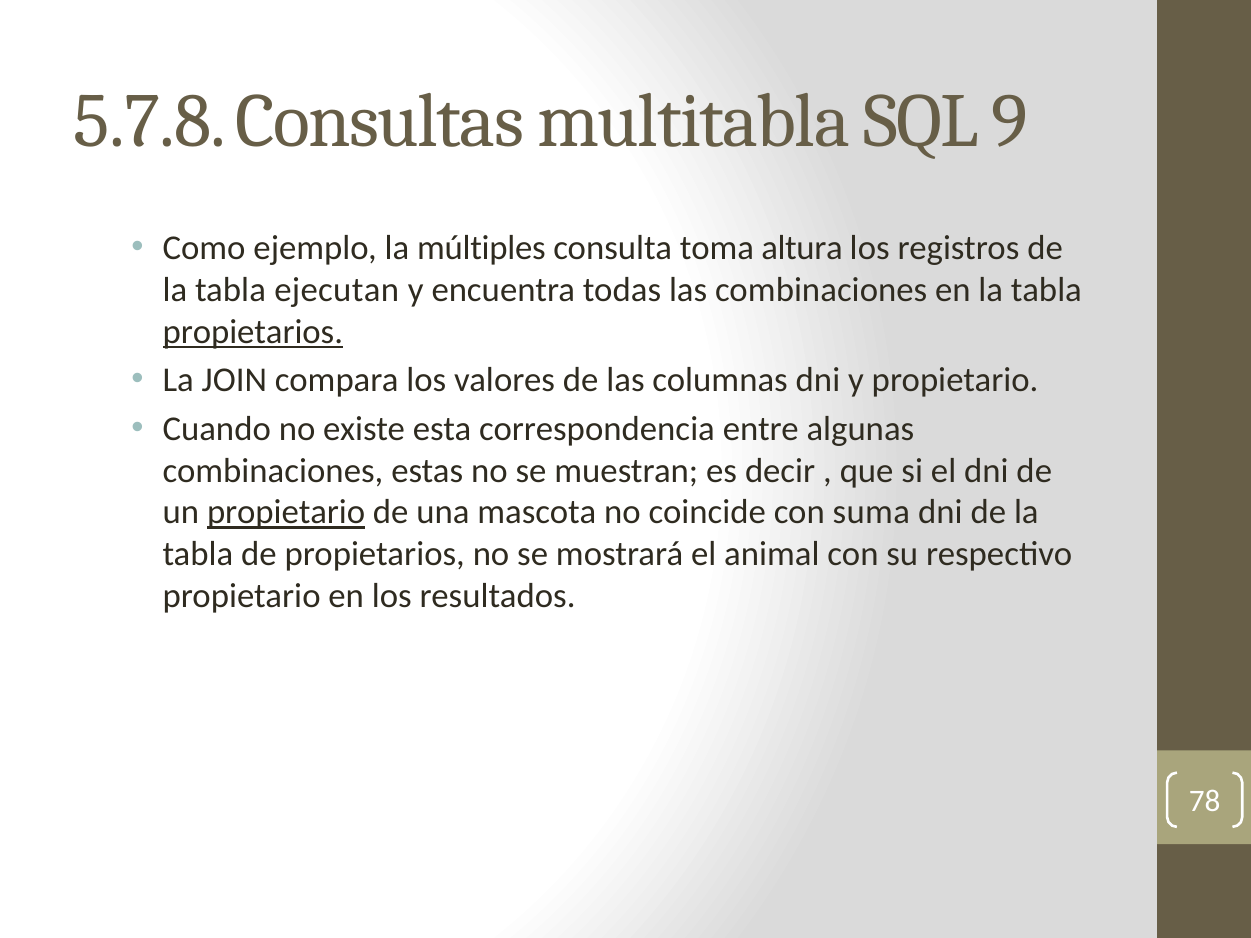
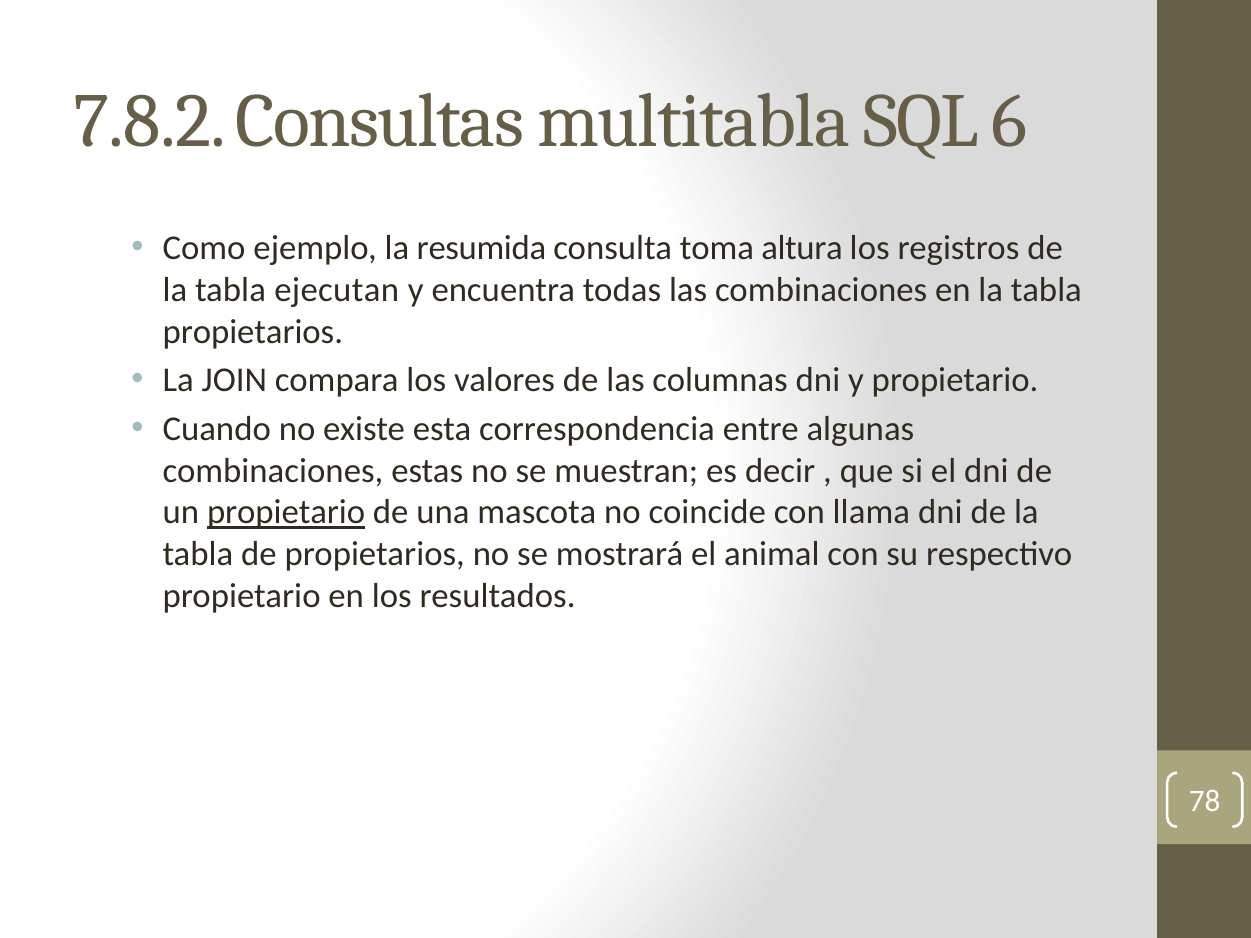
5.7.8: 5.7.8 -> 7.8.2 (150, 121)
9: 9 -> 6 (1010, 121)
múltiples: múltiples -> resumida (481, 248)
propietarios underline: present -> none (253, 332)
suma: suma -> llama (871, 513)
